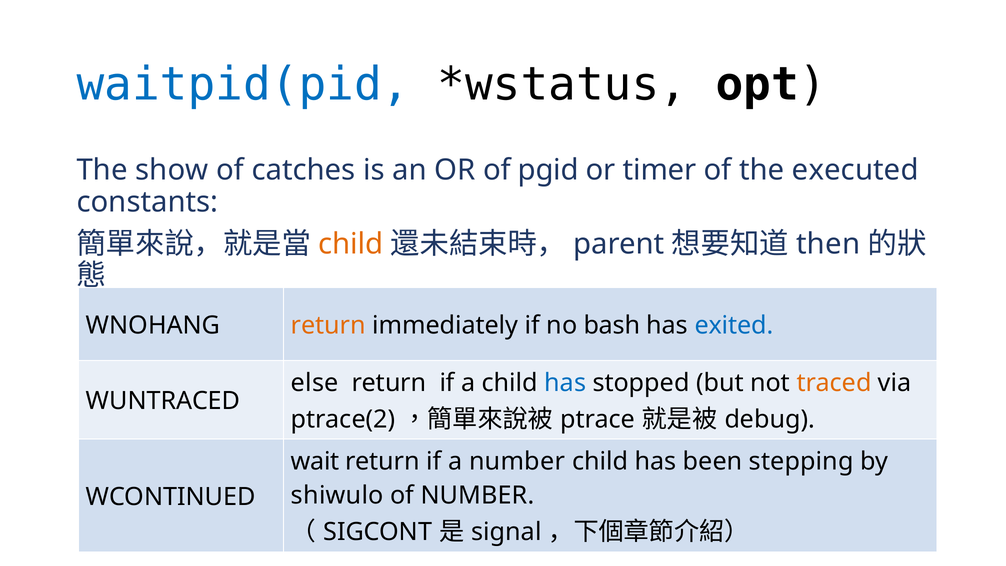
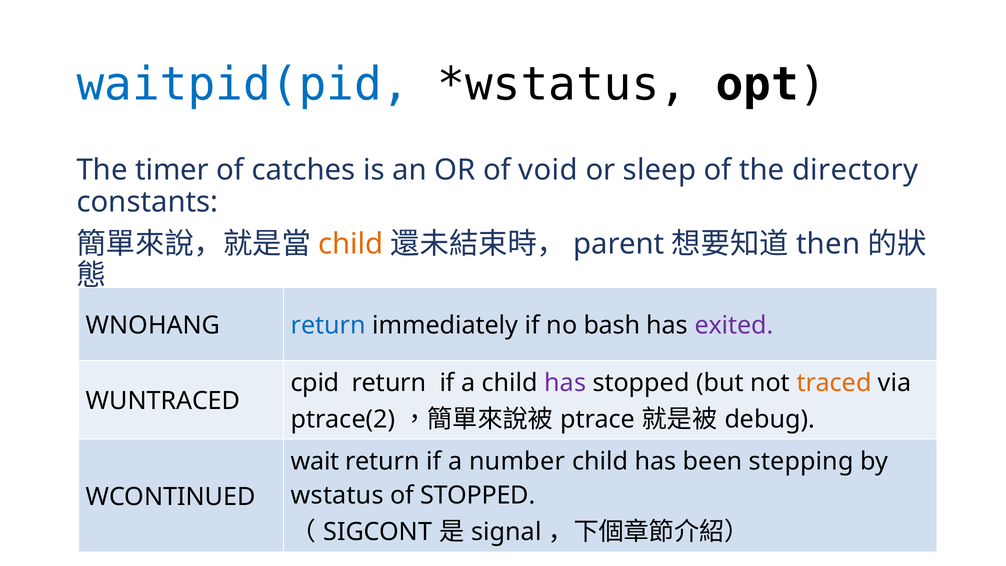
show: show -> timer (172, 170)
pgid: pgid -> void (548, 170)
timer: timer -> sleep (660, 170)
executed: executed -> directory (855, 170)
return colour: orange -> blue (328, 325)
exited colour: blue -> purple (734, 325)
else: else -> cpid (315, 383)
has colour: blue -> purple (565, 383)
shiwulo: shiwulo -> wstatus (337, 495)
of NUMBER: NUMBER -> STOPPED (478, 495)
